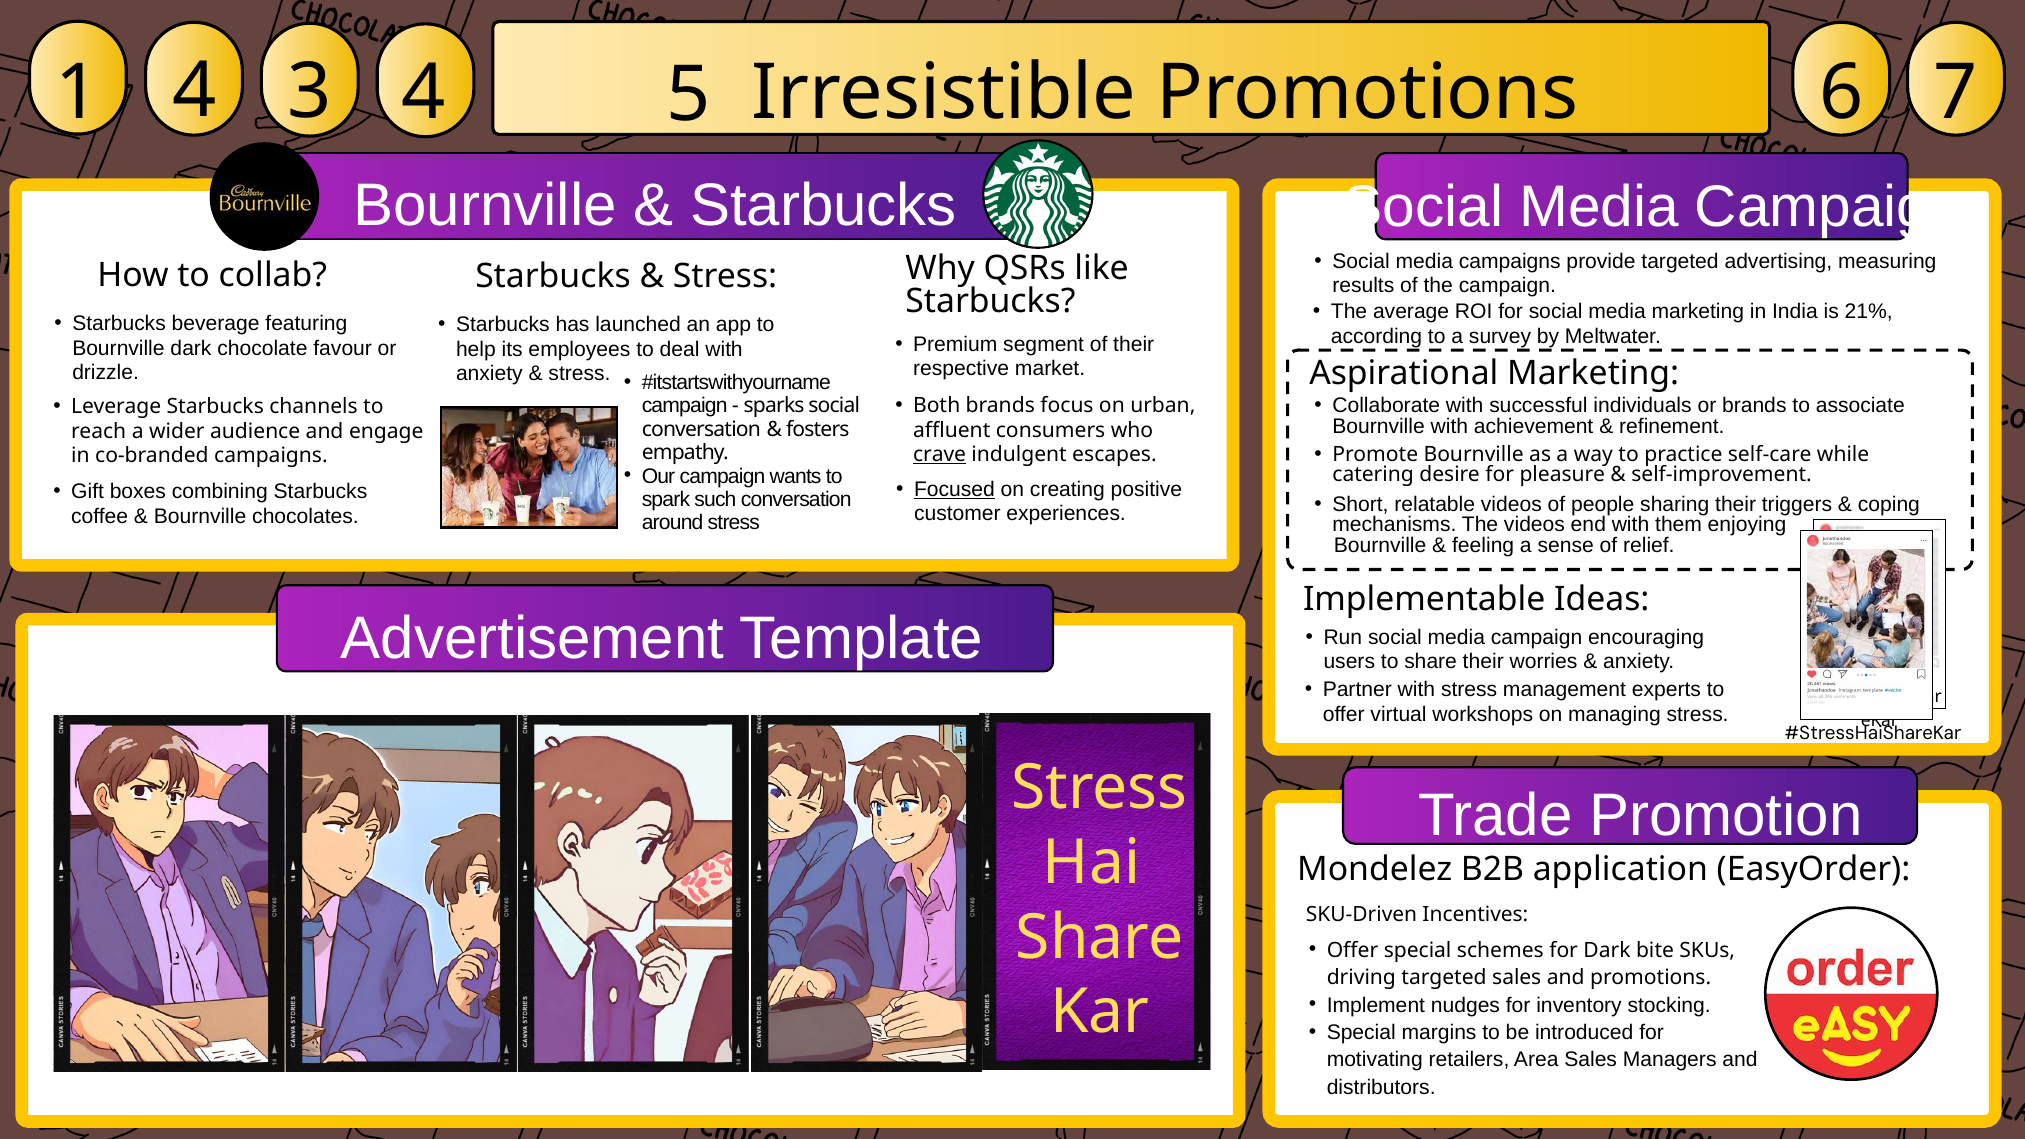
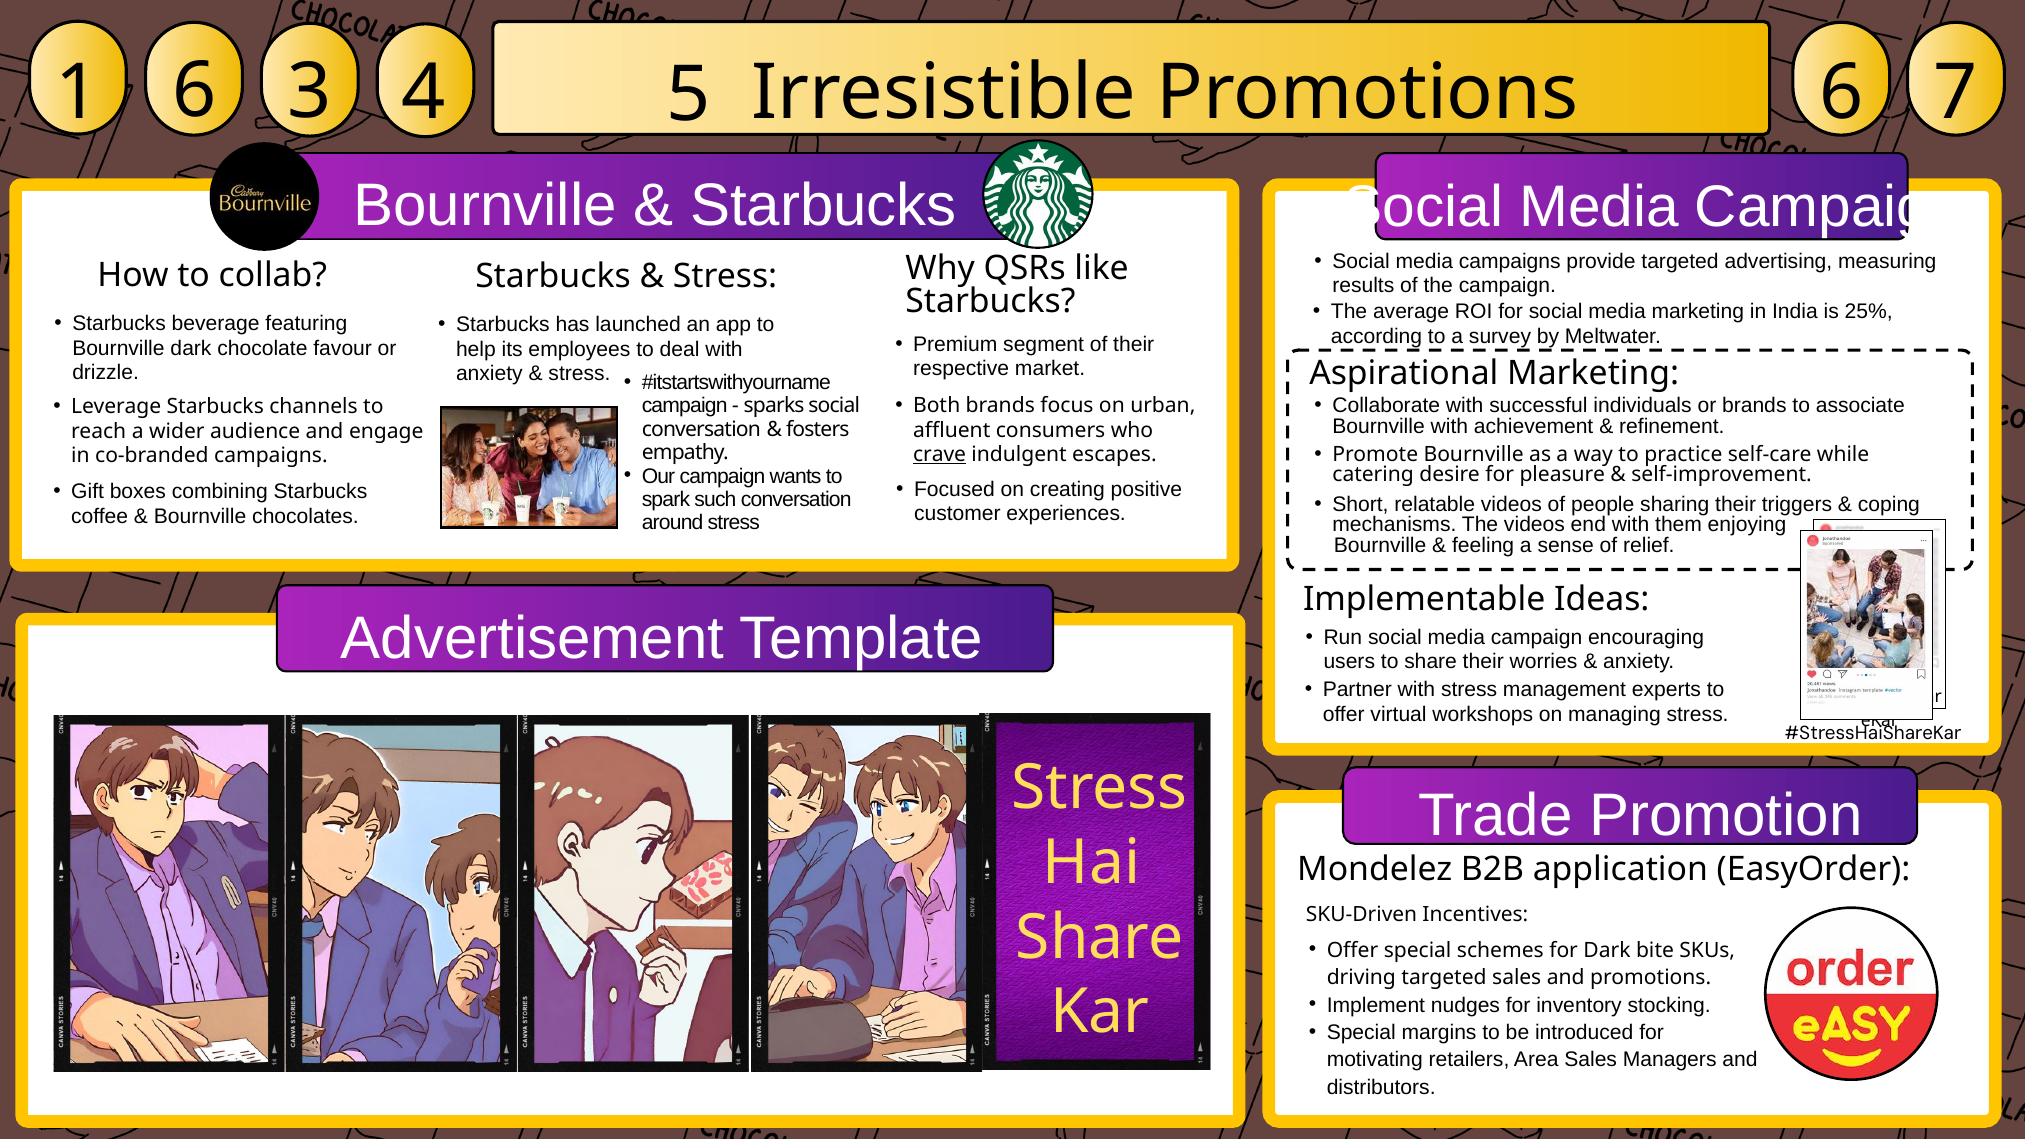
1 4: 4 -> 6 (194, 91)
21%: 21% -> 25% (1869, 312)
Focused underline: present -> none (954, 489)
